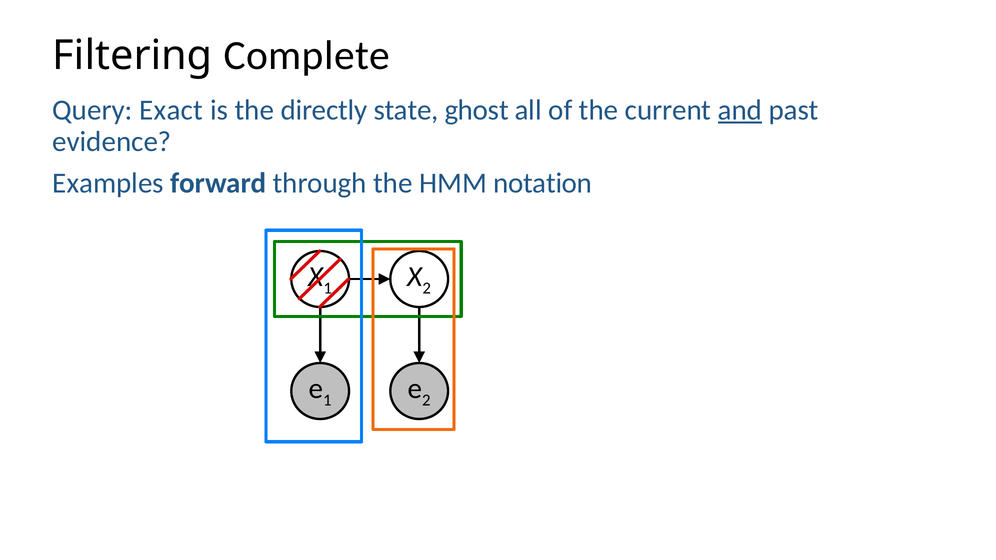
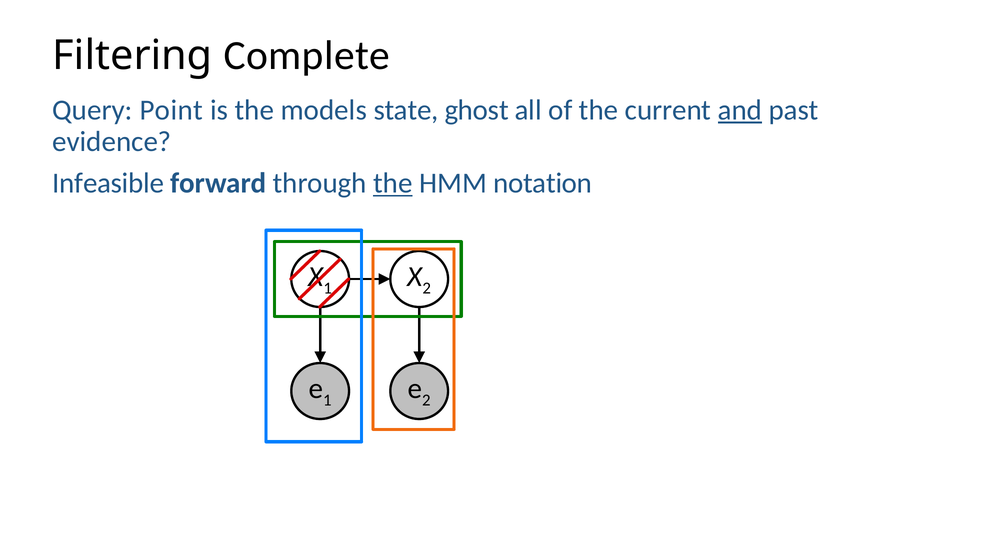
Exact: Exact -> Point (171, 110)
directly: directly -> models (324, 110)
Examples: Examples -> Infeasible (108, 183)
the underline: none -> present (393, 183)
